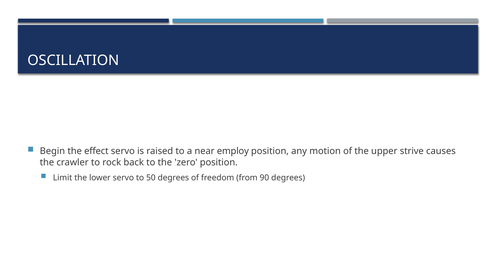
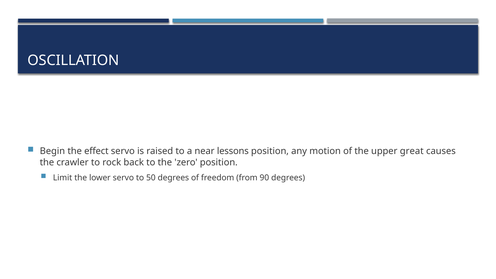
employ: employ -> lessons (233, 151)
strive: strive -> great (412, 151)
